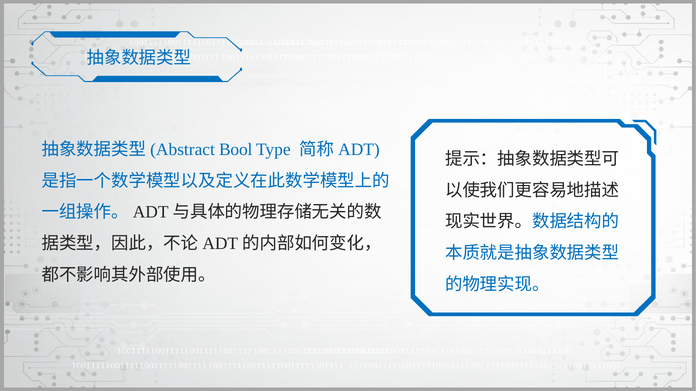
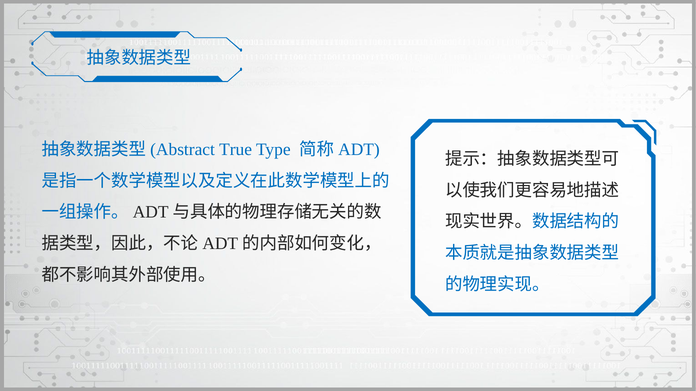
Bool: Bool -> True (236, 150)
